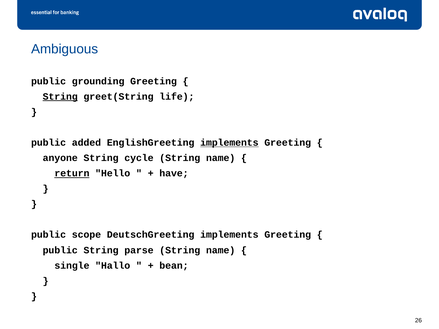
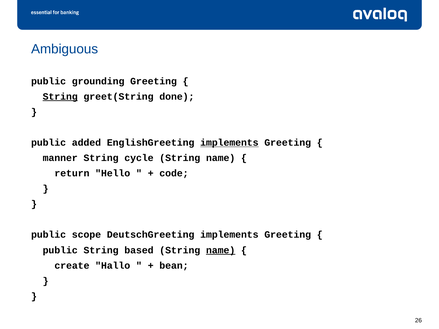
life: life -> done (177, 97)
anyone: anyone -> manner (60, 158)
return underline: present -> none (72, 173)
have: have -> code (174, 173)
parse: parse -> based (139, 250)
name underline: none -> present (221, 250)
single: single -> create (72, 266)
